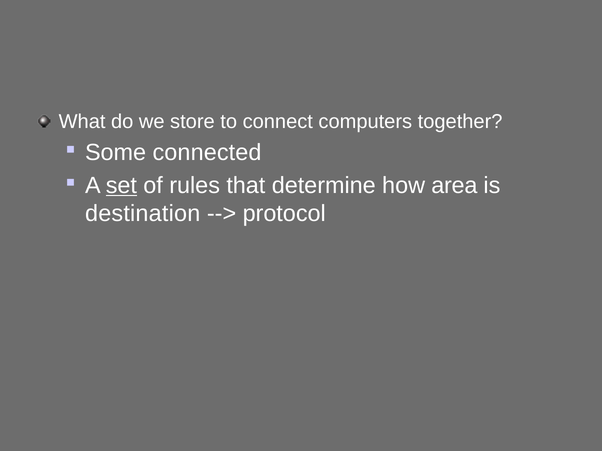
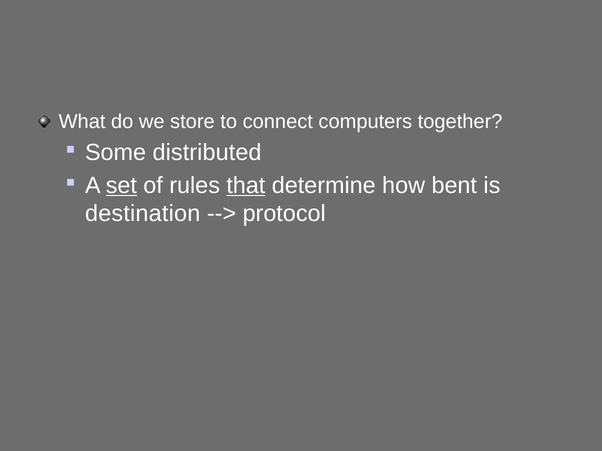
connected: connected -> distributed (207, 153)
that underline: none -> present (246, 186)
area: area -> bent (454, 186)
